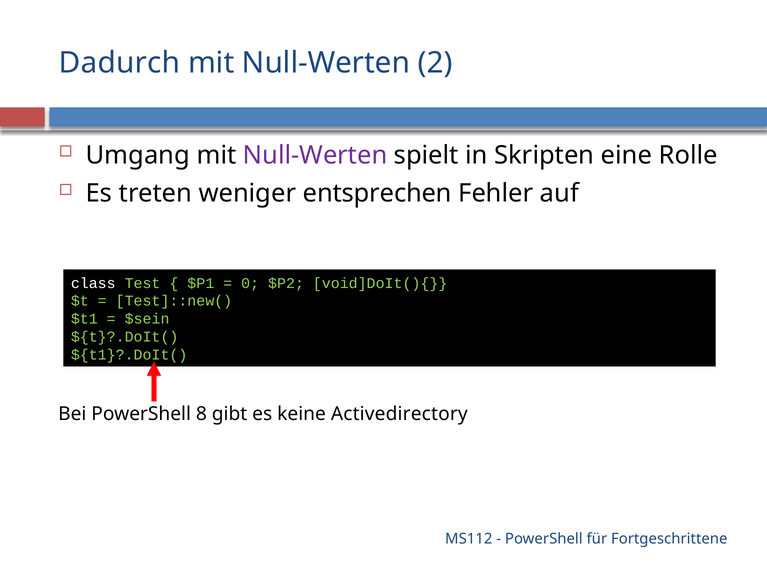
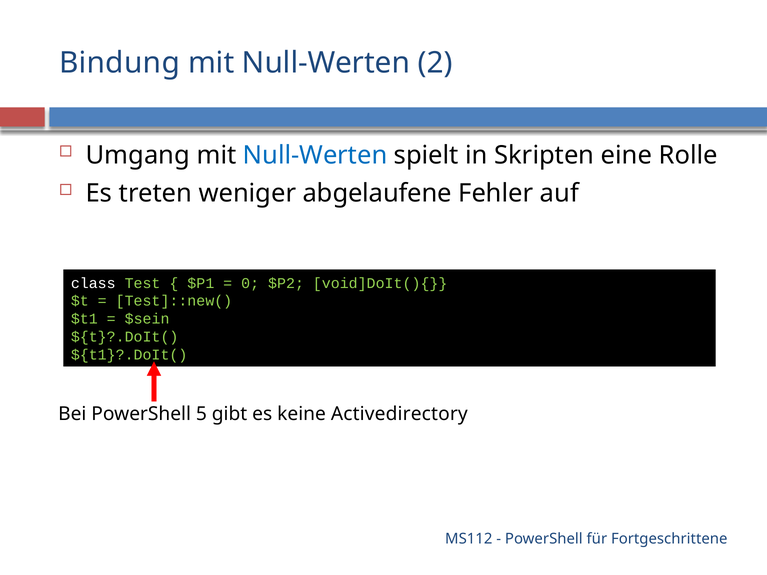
Dadurch: Dadurch -> Bindung (119, 63)
Null-Werten colour: purple -> blue (315, 155)
entsprechen: entsprechen -> abgelaufene (377, 193)
8: 8 -> 5 (201, 414)
